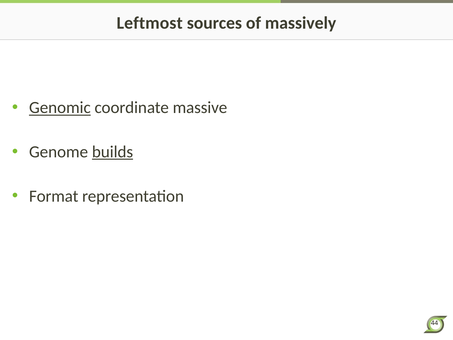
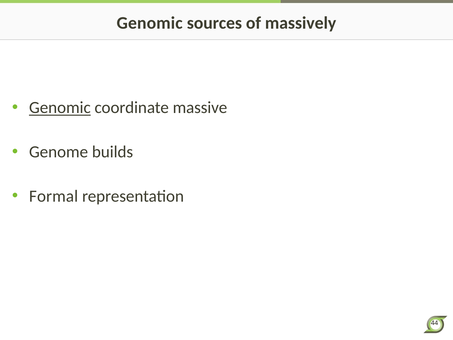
Leftmost: Leftmost -> Genomic (150, 23)
builds underline: present -> none (113, 152)
Format: Format -> Formal (54, 196)
